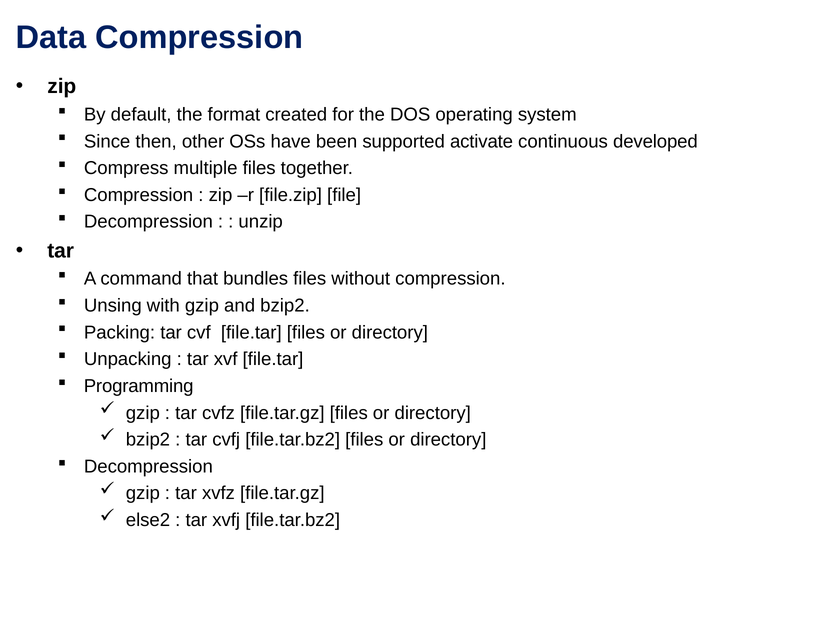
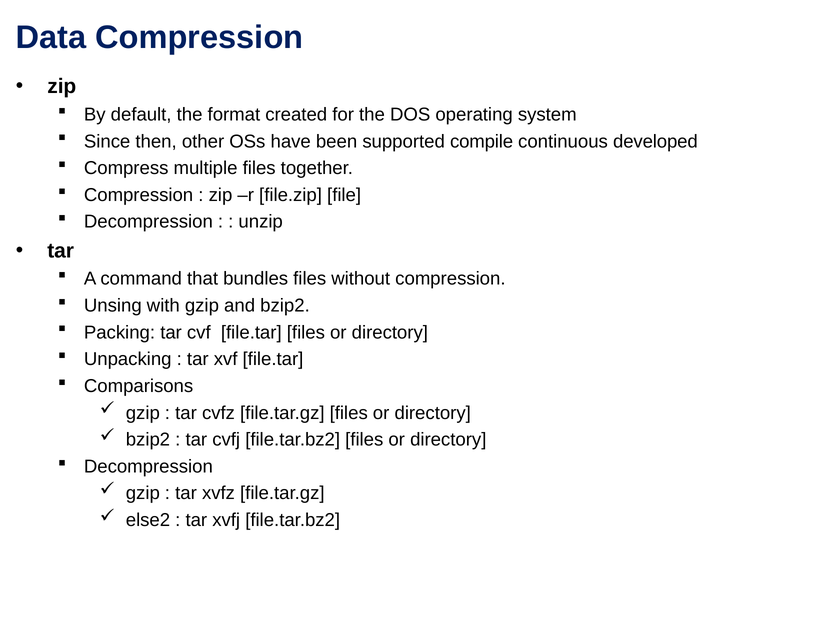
activate: activate -> compile (482, 141)
Programming: Programming -> Comparisons (139, 386)
